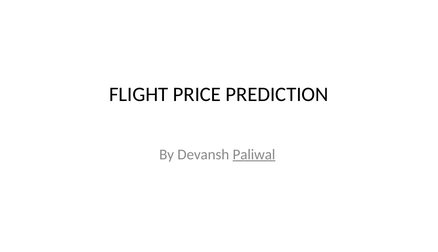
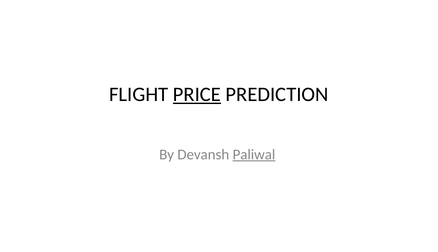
PRICE underline: none -> present (197, 95)
